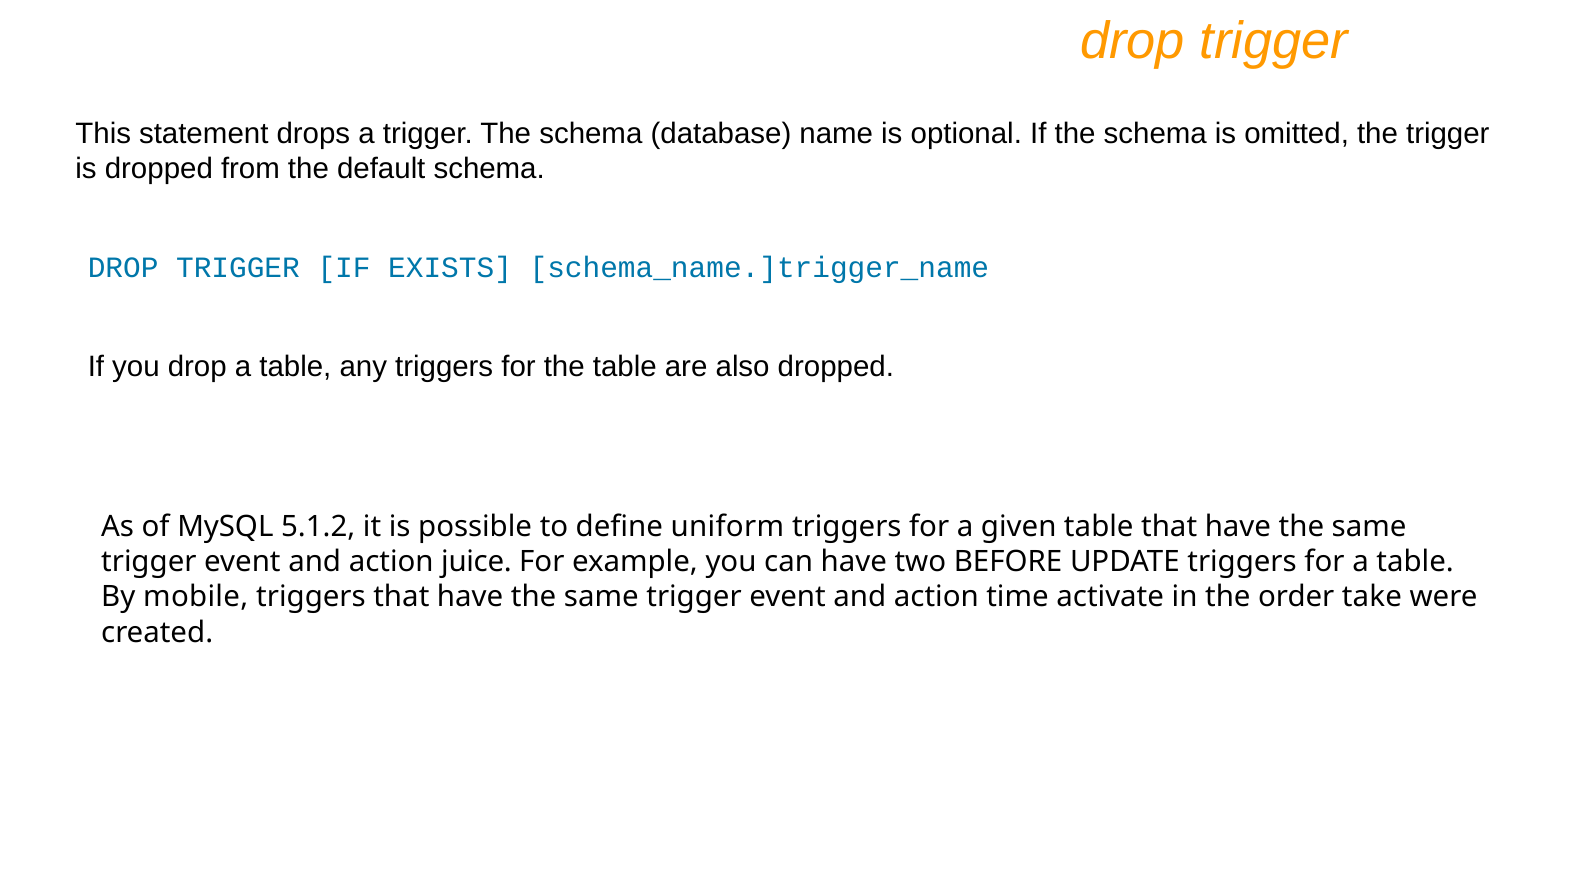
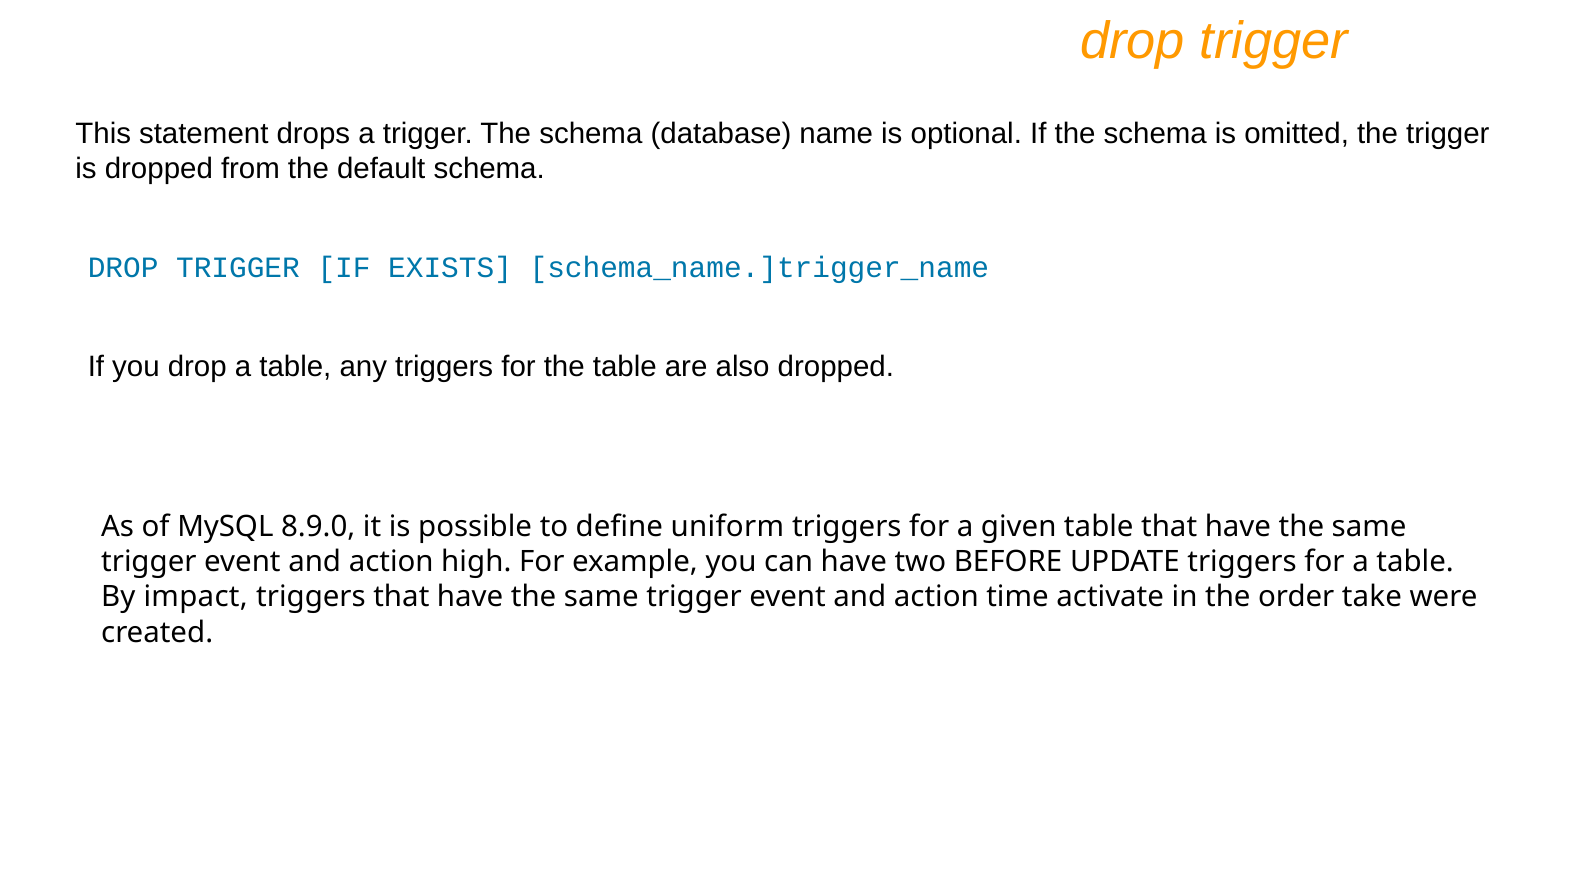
5.1.2: 5.1.2 -> 8.9.0 (318, 526)
juice: juice -> high (476, 562)
mobile: mobile -> impact (196, 597)
